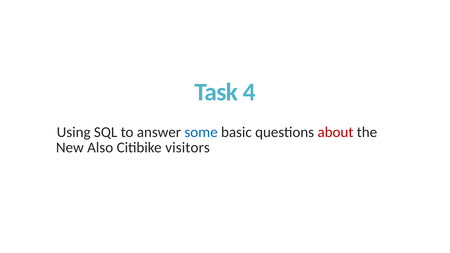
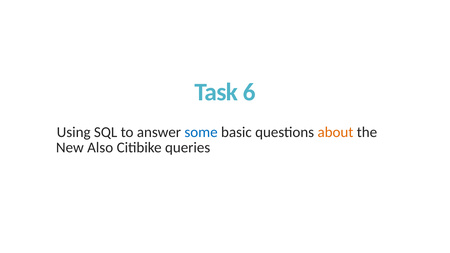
4: 4 -> 6 (249, 92)
about colour: red -> orange (335, 132)
visitors: visitors -> queries (188, 148)
